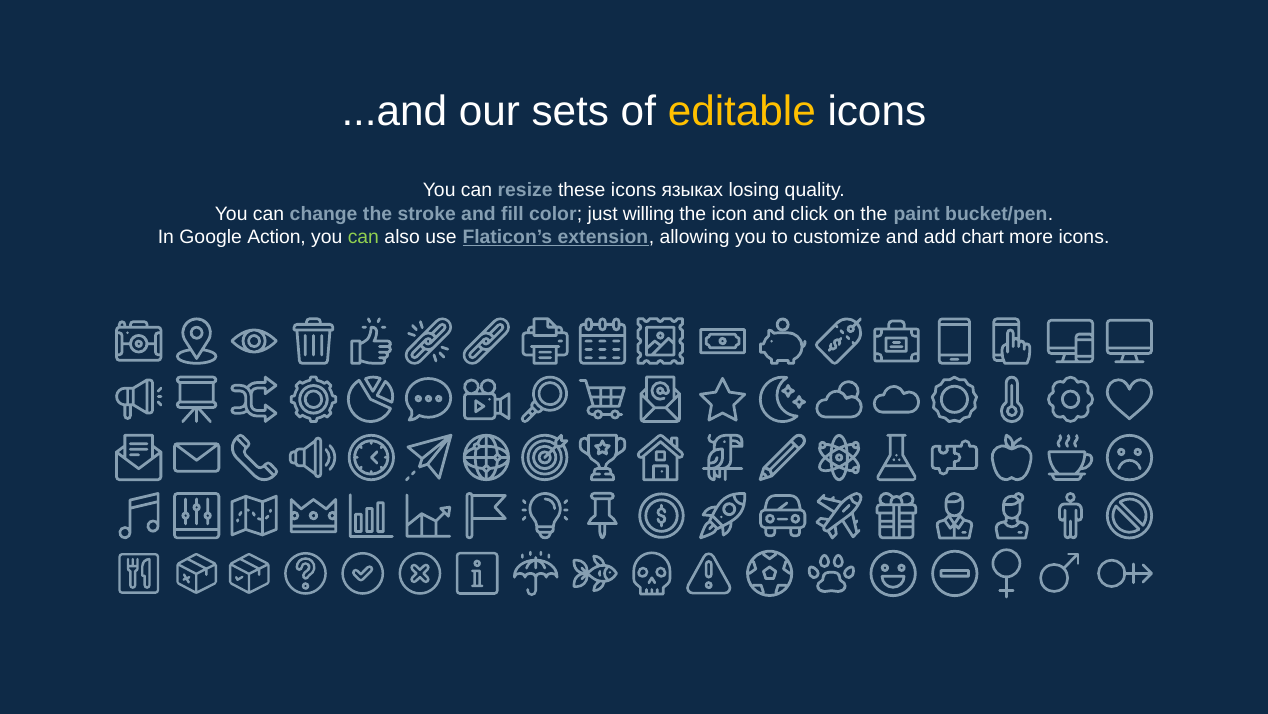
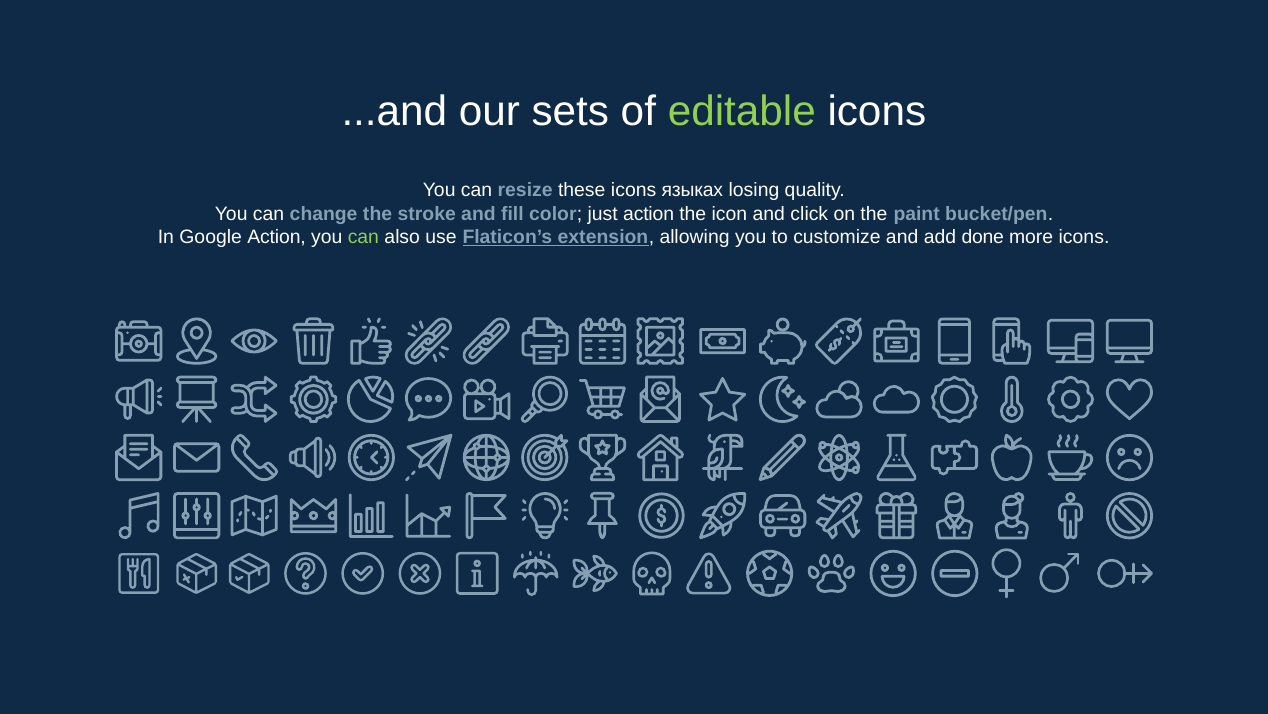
editable colour: yellow -> light green (742, 112)
just willing: willing -> action (649, 214)
chart: chart -> done (983, 237)
